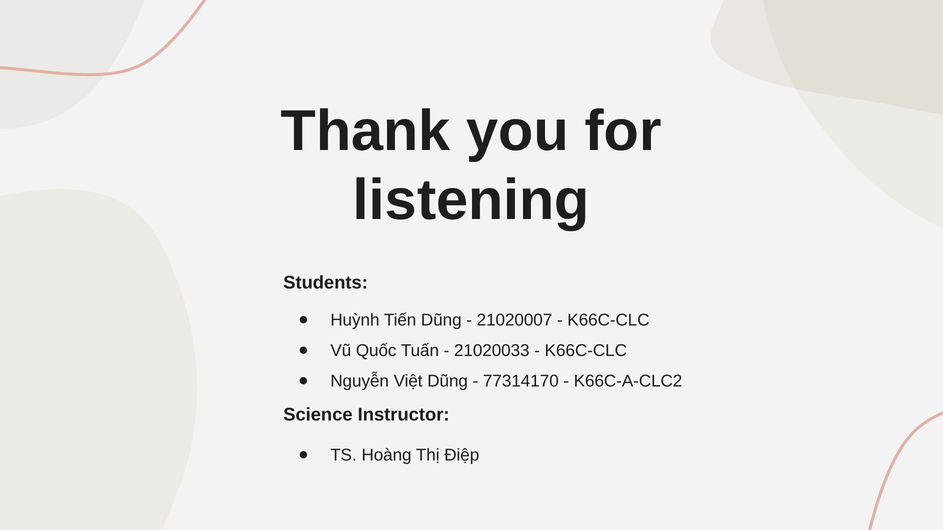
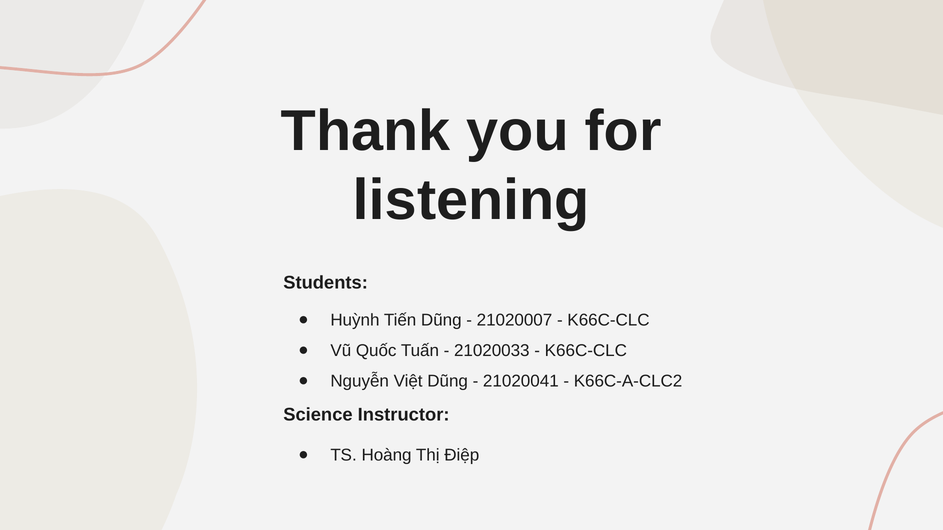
77314170: 77314170 -> 21020041 (521, 382)
